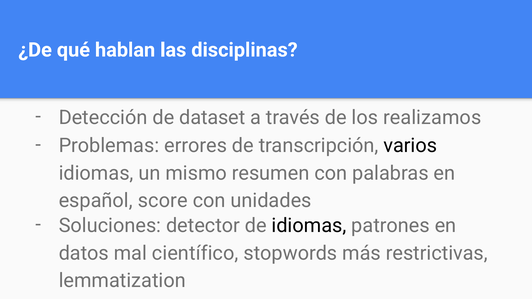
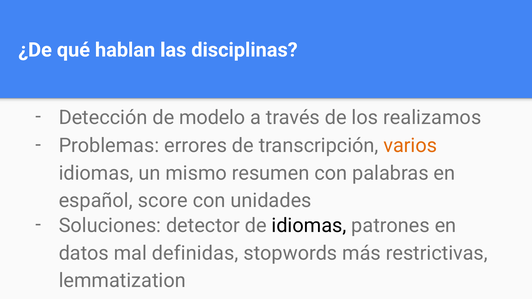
dataset: dataset -> modelo (212, 118)
varios colour: black -> orange (410, 146)
científico: científico -> definidas (195, 253)
